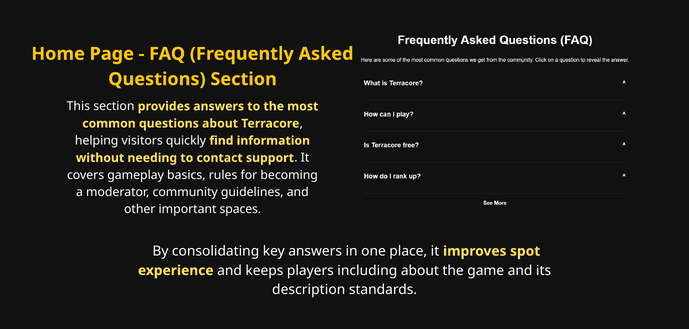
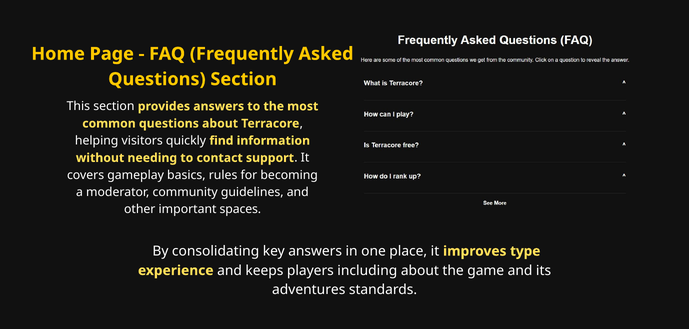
spot: spot -> type (525, 251)
description: description -> adventures (309, 290)
